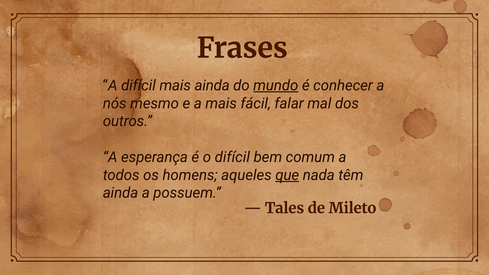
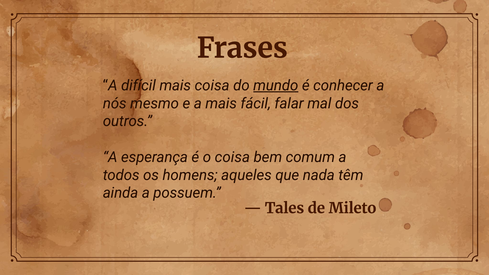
mais ainda: ainda -> coisa (212, 86)
o difícil: difícil -> coisa (232, 157)
que underline: present -> none (287, 175)
